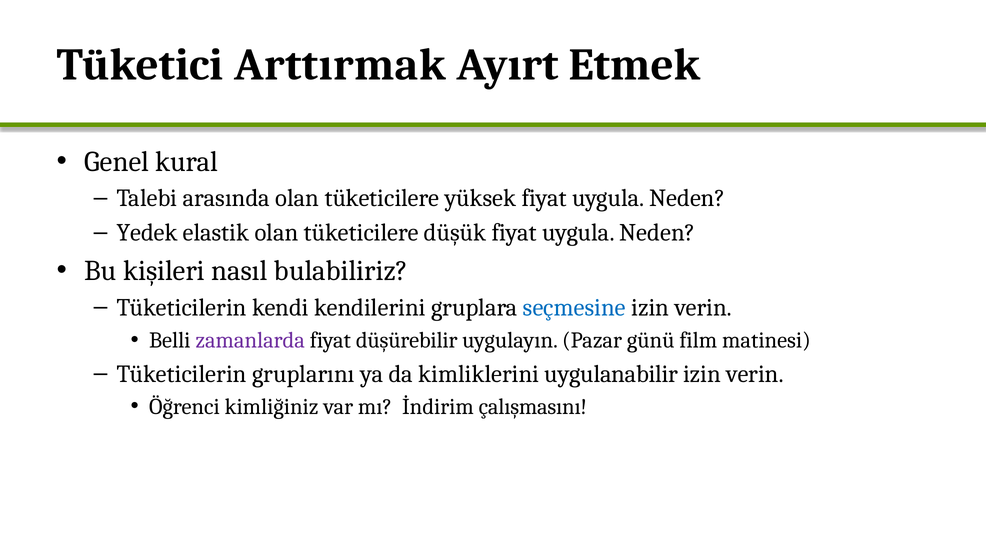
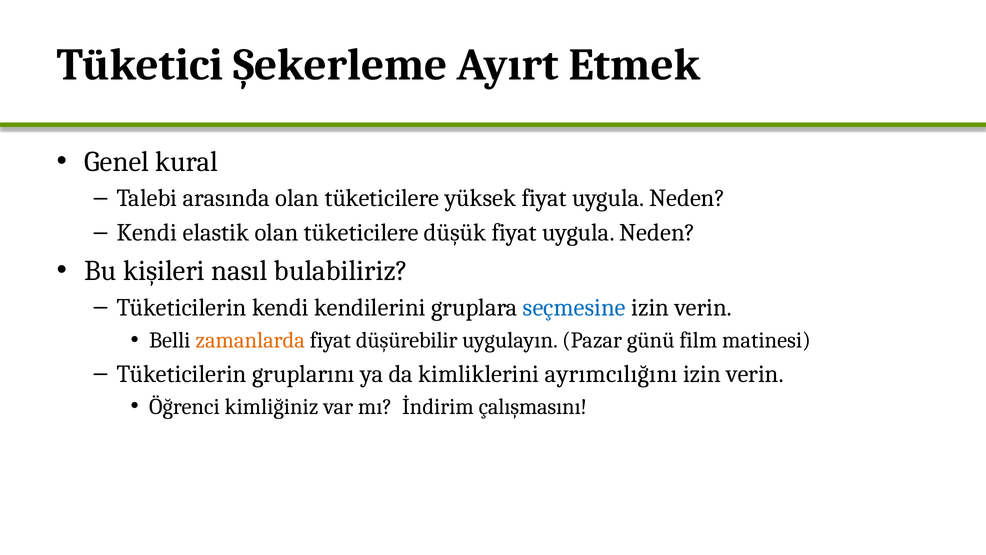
Arttırmak: Arttırmak -> Şekerleme (340, 65)
Yedek: Yedek -> Kendi (147, 233)
zamanlarda colour: purple -> orange (250, 340)
uygulanabilir: uygulanabilir -> ayrımcılığını (611, 374)
